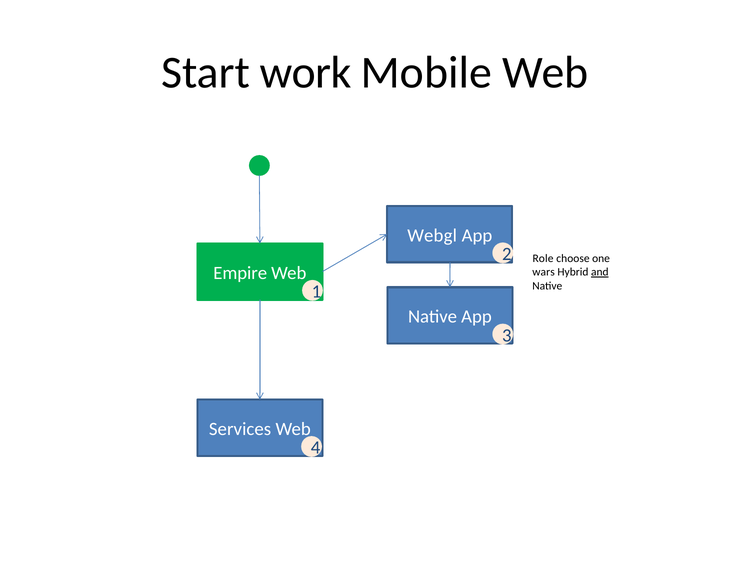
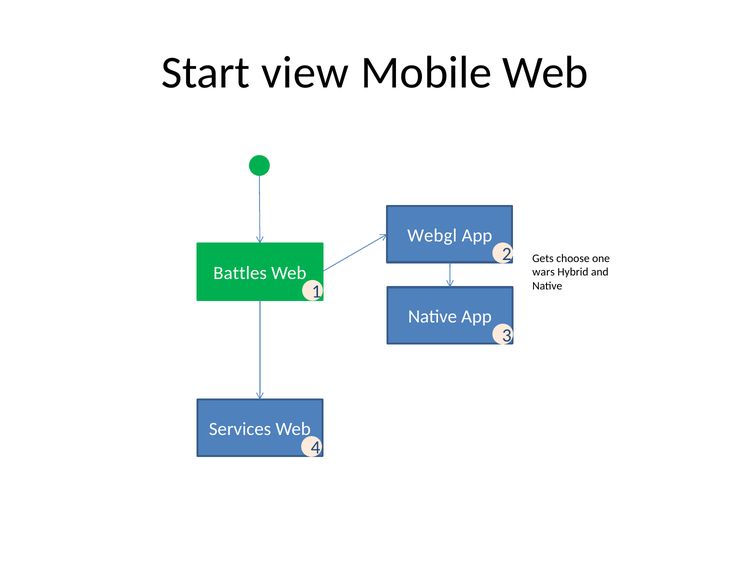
work: work -> view (305, 73)
Role: Role -> Gets (543, 259)
Empire: Empire -> Battles (240, 273)
and underline: present -> none (600, 272)
